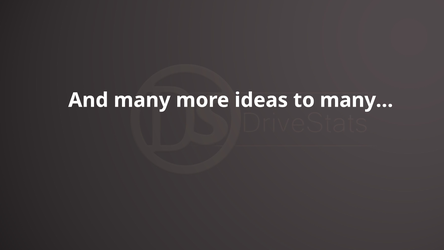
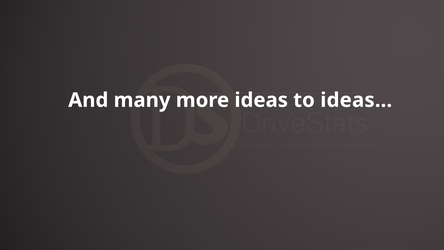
many…: many… -> ideas… (356, 100)
